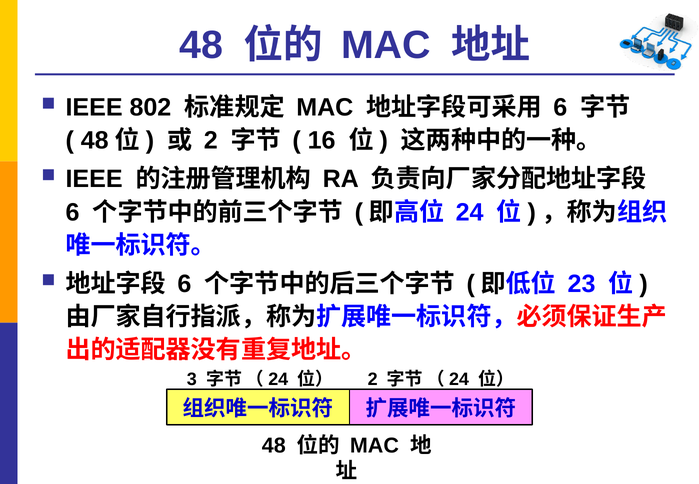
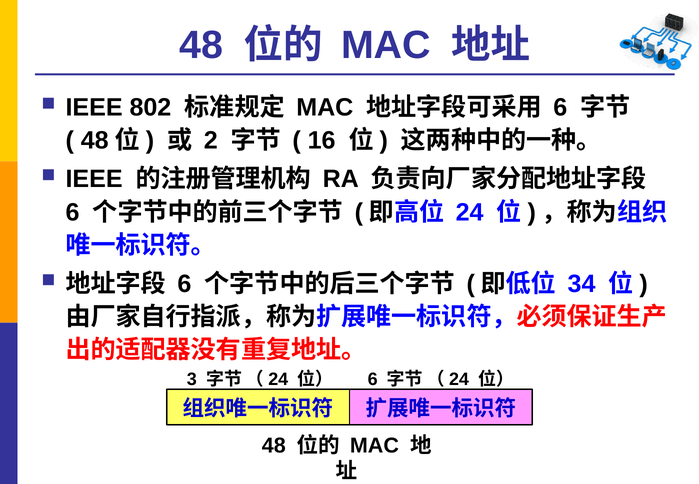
23: 23 -> 34 (582, 284)
2: 2 -> 6 (373, 379)
